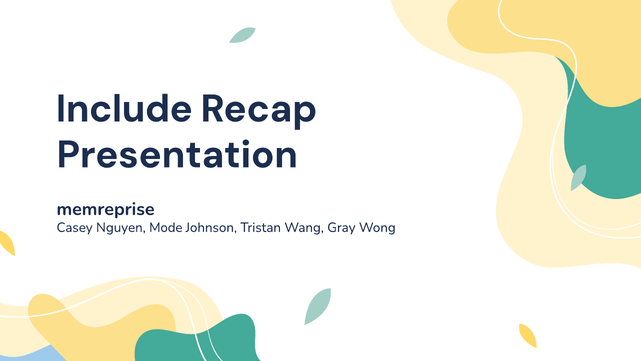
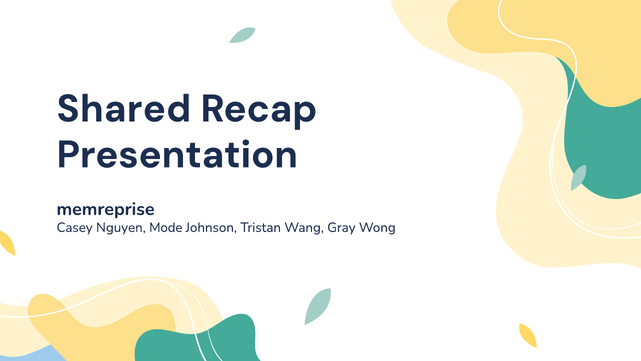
Include: Include -> Shared (124, 109)
